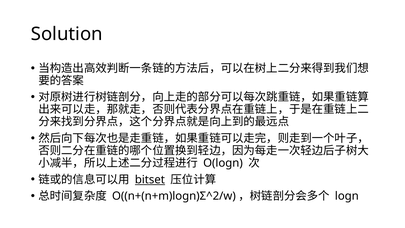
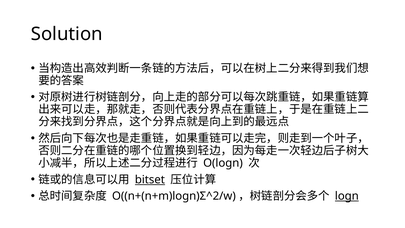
logn underline: none -> present (347, 196)
